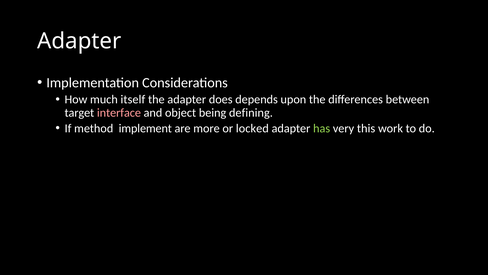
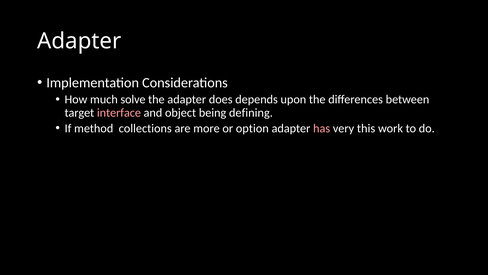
itself: itself -> solve (133, 99)
implement: implement -> collections (145, 128)
locked: locked -> option (252, 128)
has colour: light green -> pink (322, 128)
